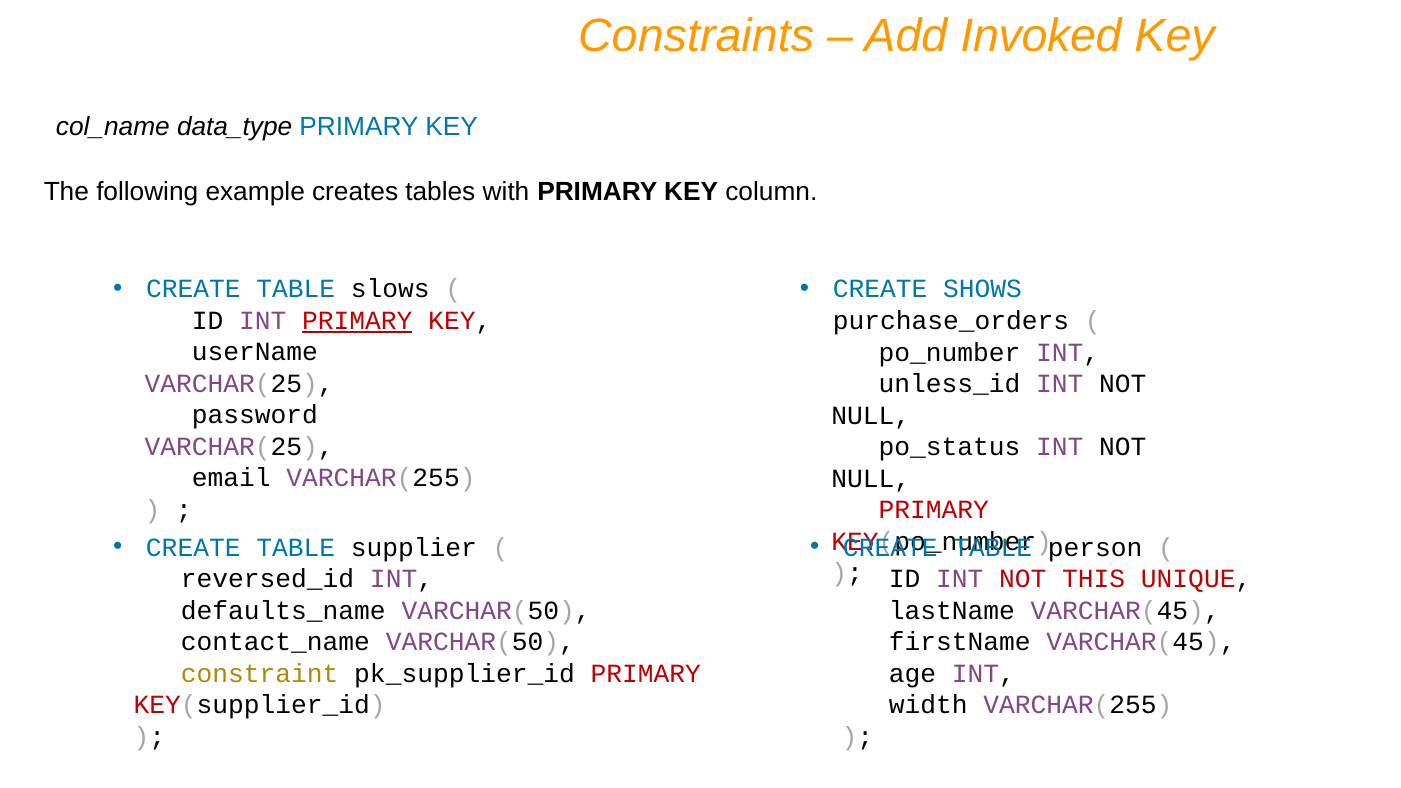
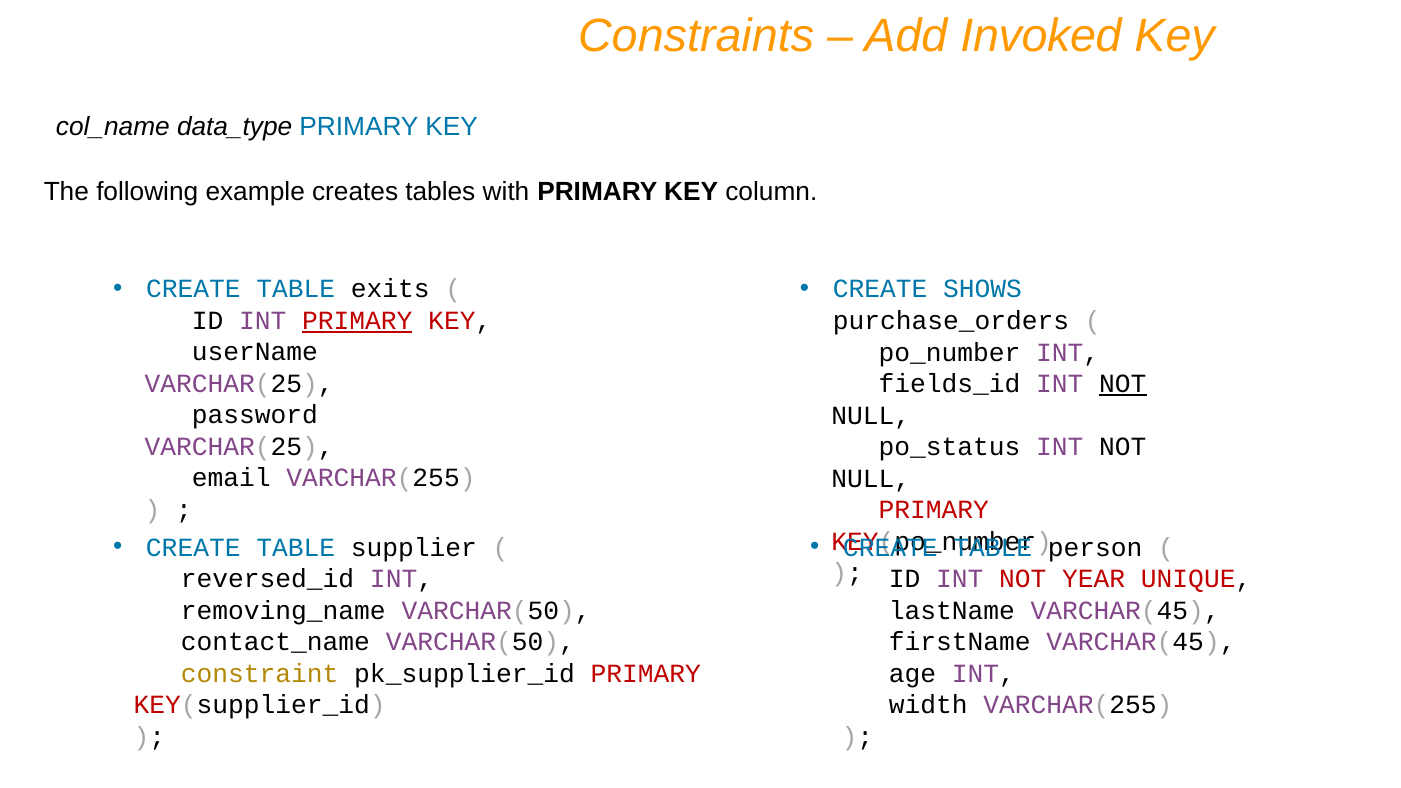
slows: slows -> exits (390, 289)
unless_id: unless_id -> fields_id (949, 384)
NOT underline: none -> present (1123, 384)
THIS: THIS -> YEAR (1094, 579)
defaults_name: defaults_name -> removing_name (283, 610)
